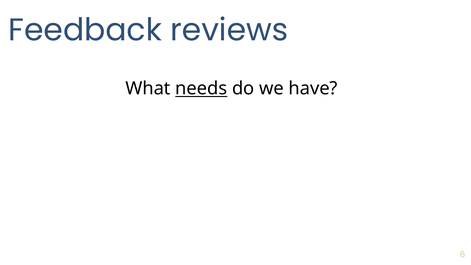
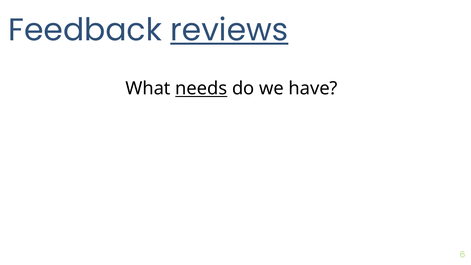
reviews underline: none -> present (229, 30)
